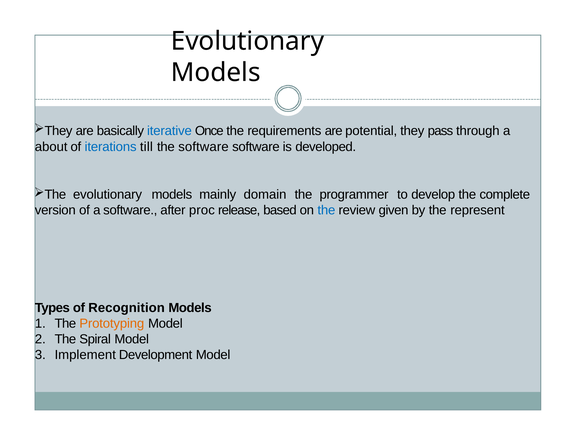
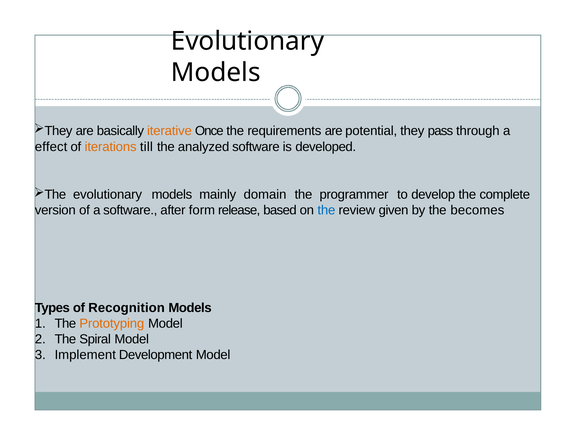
iterative colour: blue -> orange (169, 131)
about: about -> effect (51, 147)
iterations colour: blue -> orange (111, 147)
the software: software -> analyzed (204, 147)
proc: proc -> form (202, 210)
represent: represent -> becomes (477, 210)
